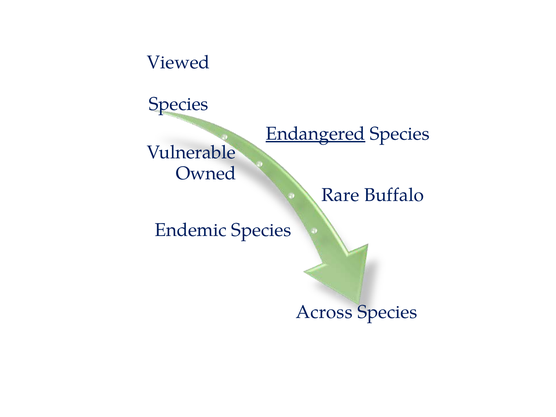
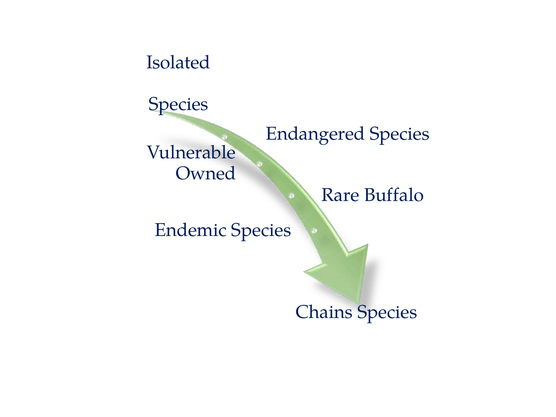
Viewed: Viewed -> Isolated (178, 62)
Endangered underline: present -> none (316, 134)
Across: Across -> Chains (324, 312)
